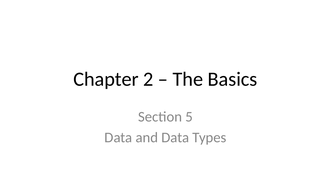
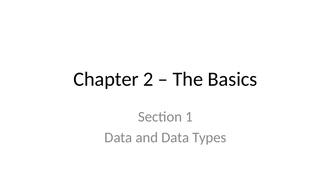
5: 5 -> 1 (189, 117)
